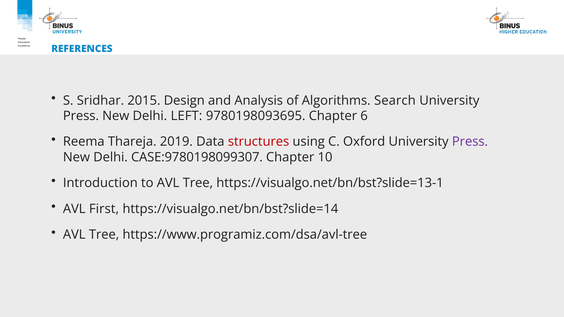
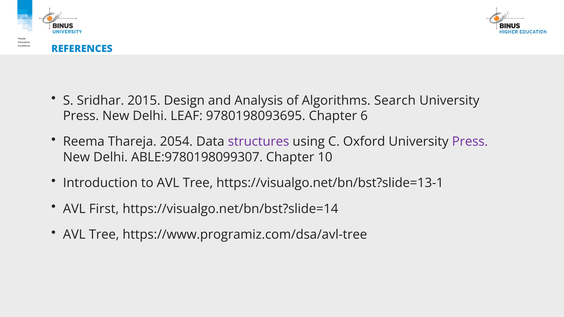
LEFT: LEFT -> LEAF (187, 116)
2019: 2019 -> 2054 (176, 142)
structures colour: red -> purple (259, 142)
CASE:9780198099307: CASE:9780198099307 -> ABLE:9780198099307 (197, 157)
